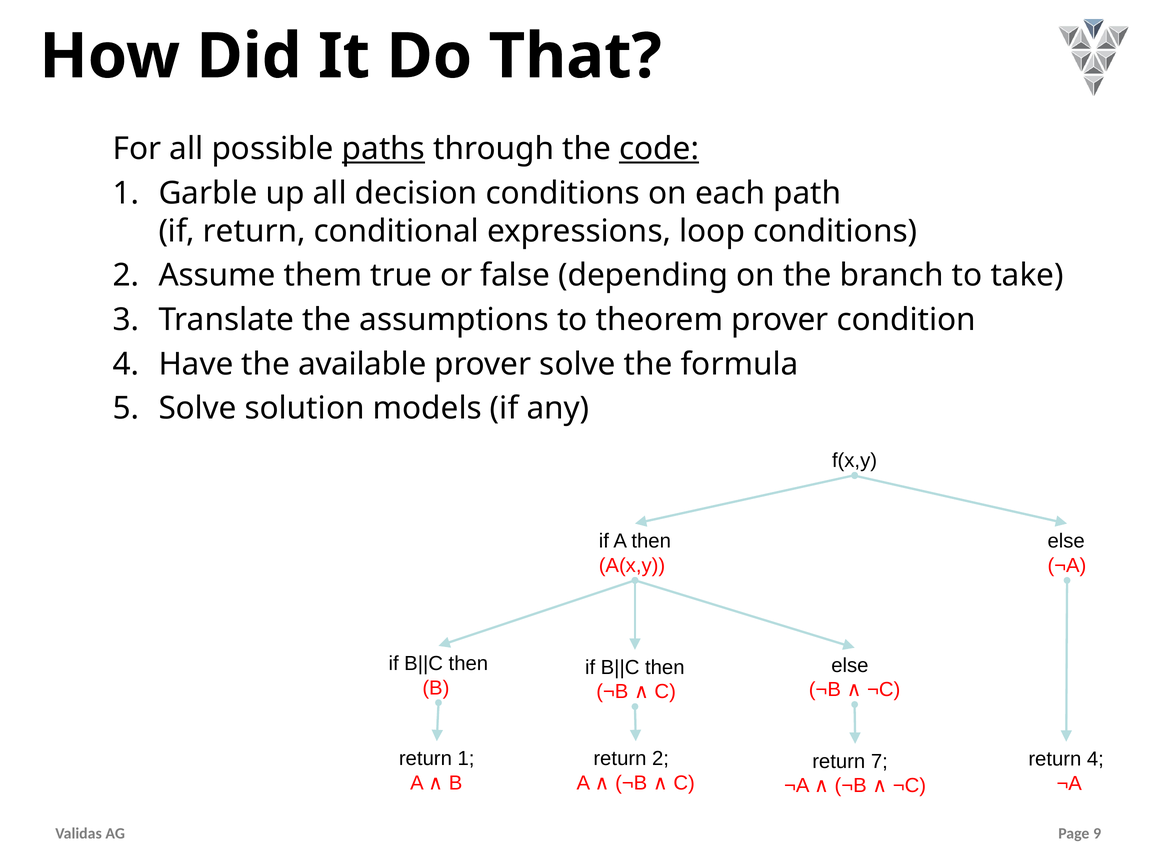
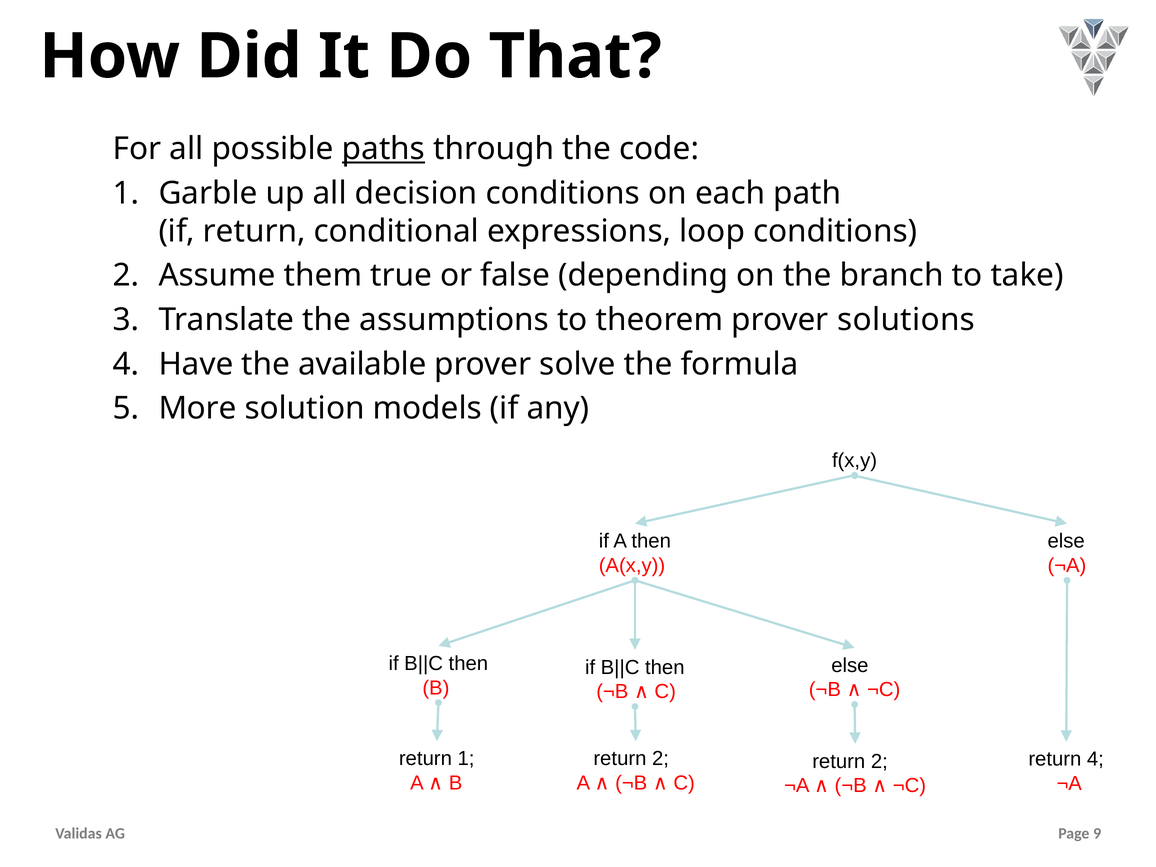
code underline: present -> none (659, 149)
condition: condition -> solutions (906, 320)
Solve: Solve -> More (198, 408)
7: 7 -> 2 (879, 761)
